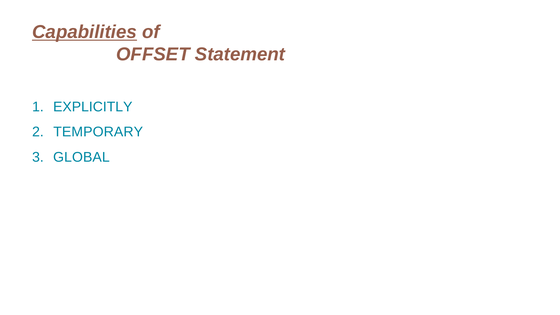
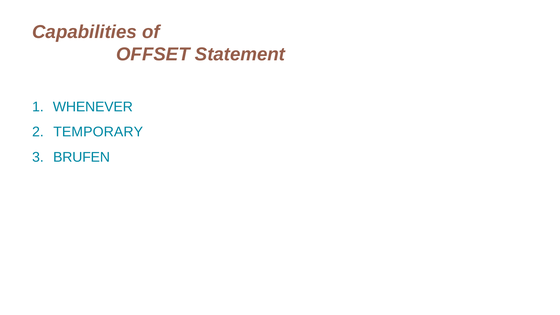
Capabilities underline: present -> none (85, 32)
EXPLICITLY: EXPLICITLY -> WHENEVER (93, 107)
GLOBAL: GLOBAL -> BRUFEN (82, 157)
